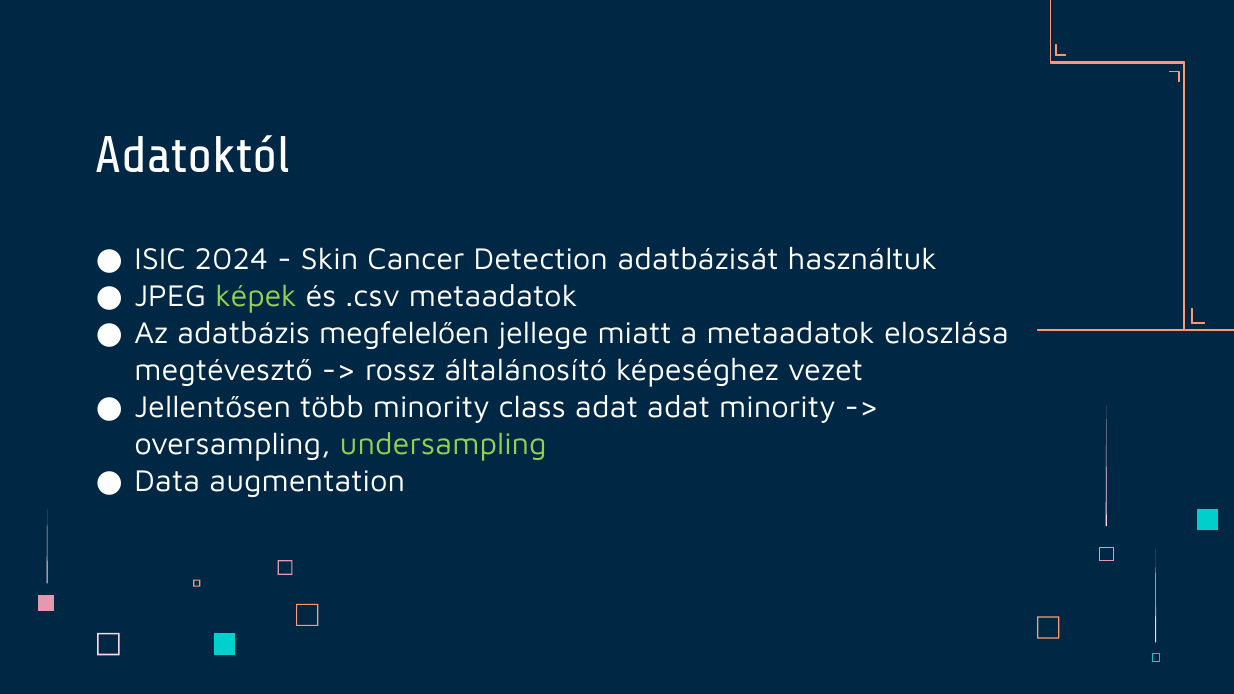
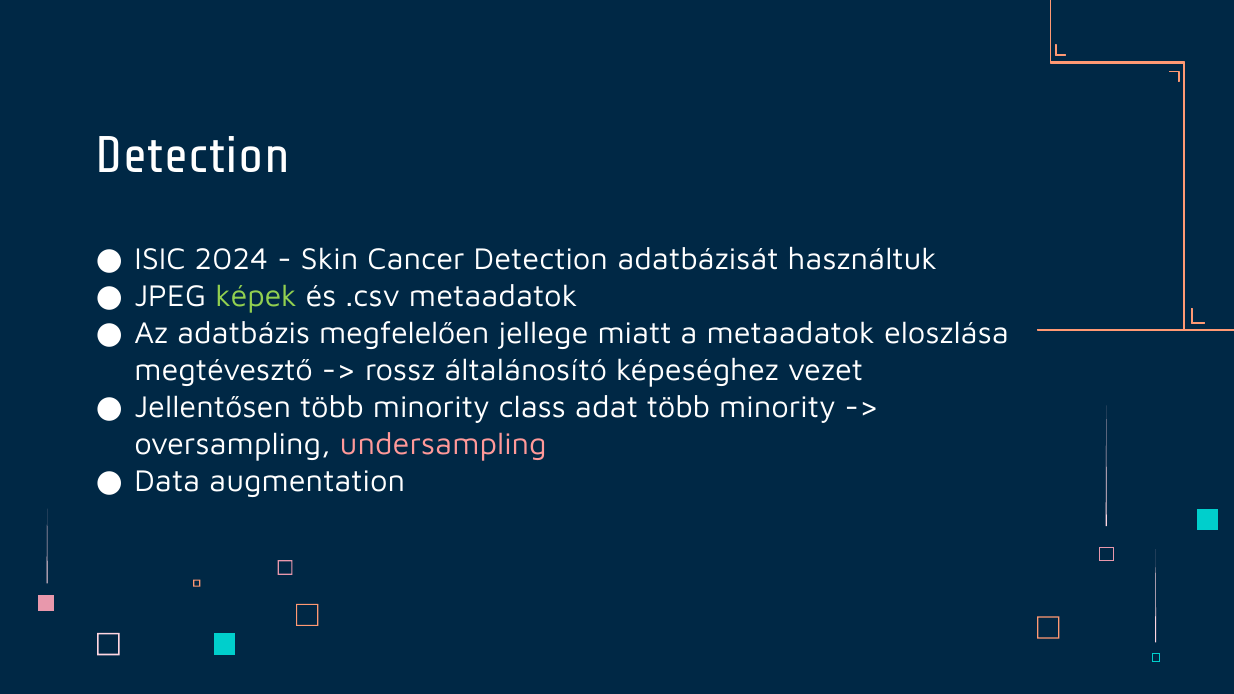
Adatoktól: Adatoktól -> Detection (193, 155)
adat adat: adat -> több (679, 408)
undersampling colour: light green -> pink (443, 445)
